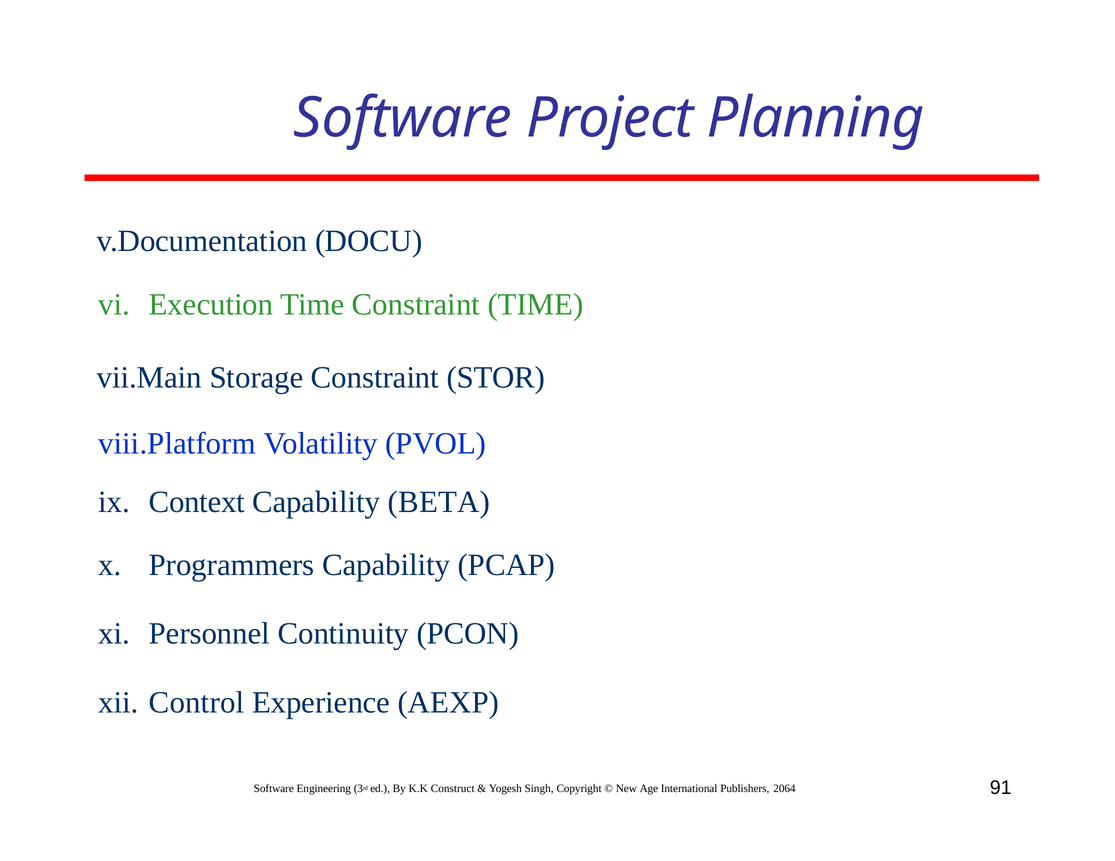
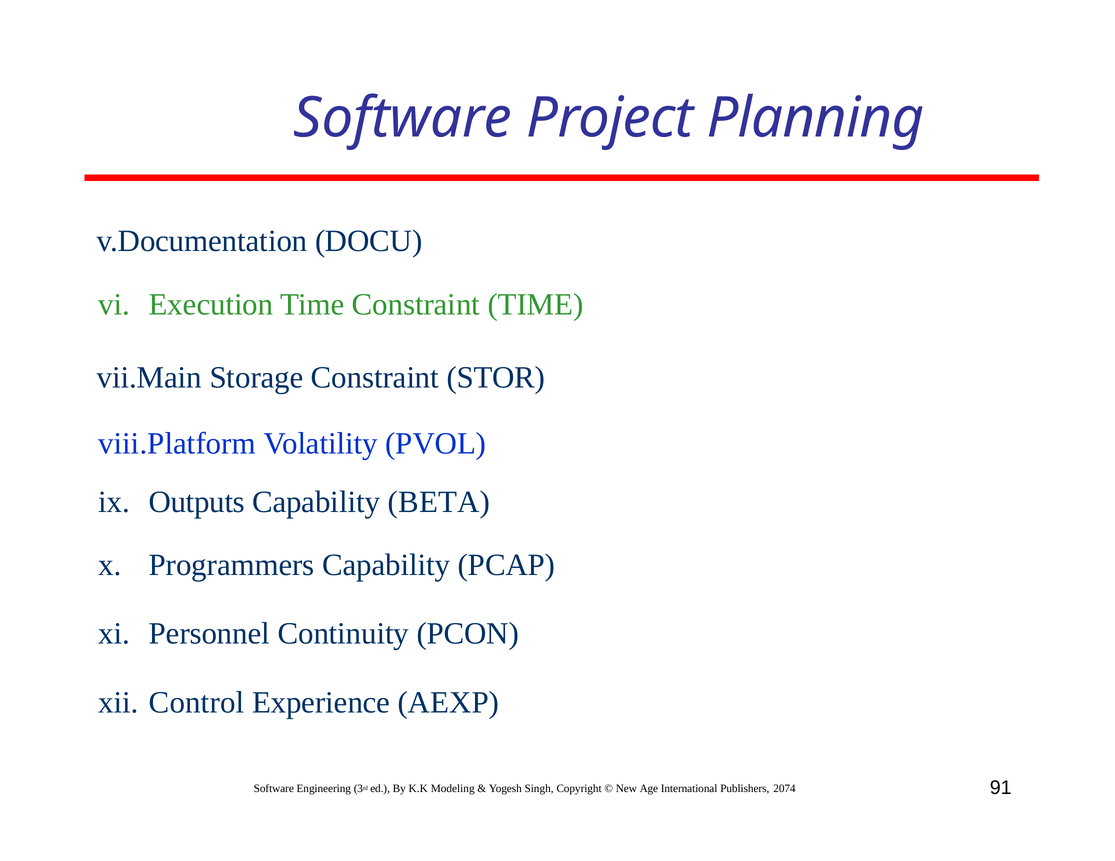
Context: Context -> Outputs (197, 503)
Construct: Construct -> Modeling (453, 789)
2064: 2064 -> 2074 (784, 789)
